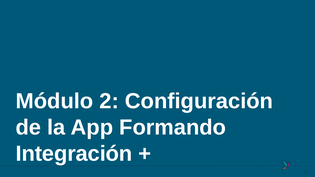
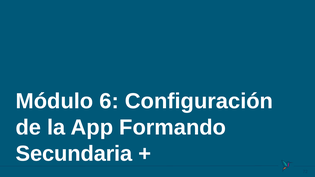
2: 2 -> 6 (109, 101)
Integración: Integración -> Secundaria (74, 154)
